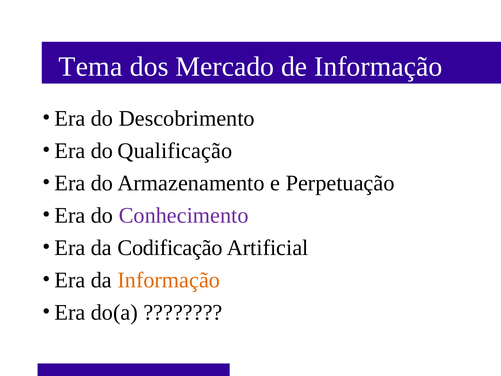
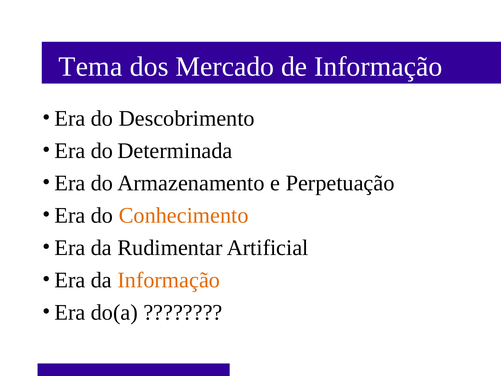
Qualificação: Qualificação -> Determinada (175, 151)
Conhecimento colour: purple -> orange (184, 215)
Codificação: Codificação -> Rudimentar (170, 248)
